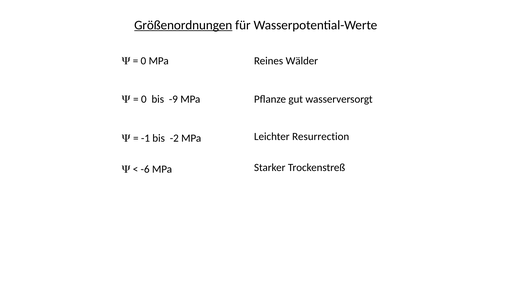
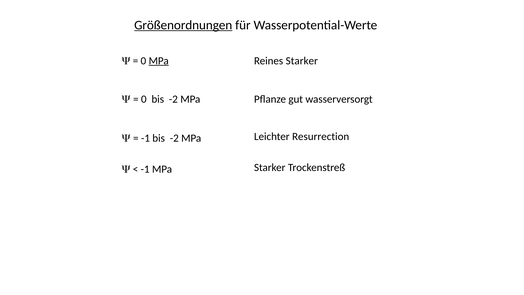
MPa underline: none -> present (159, 61)
Reines Wälder: Wälder -> Starker (302, 61)
0 bis -9: -9 -> -2 (173, 99)
-6: -6 -> -1 (145, 169)
